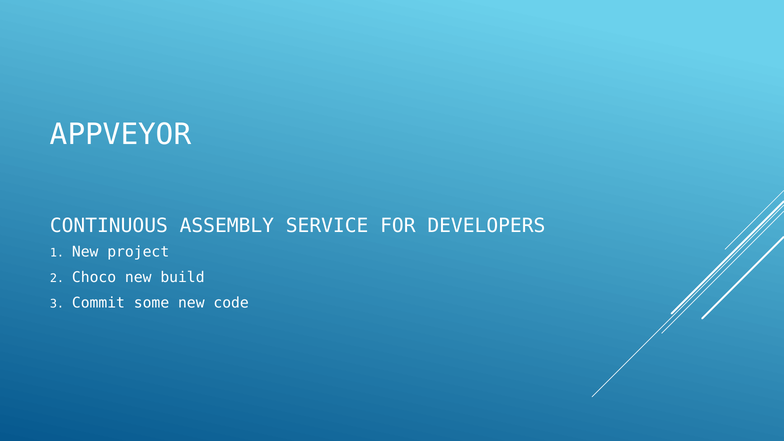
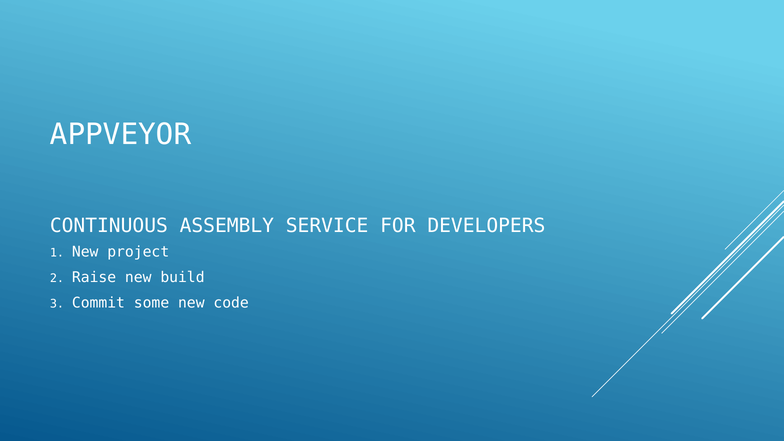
Choco: Choco -> Raise (94, 277)
